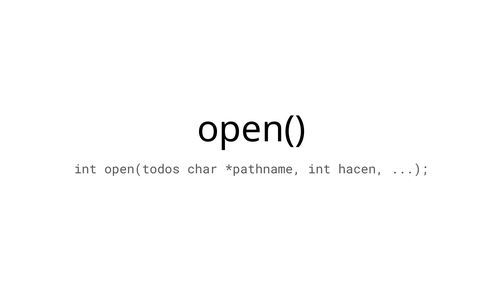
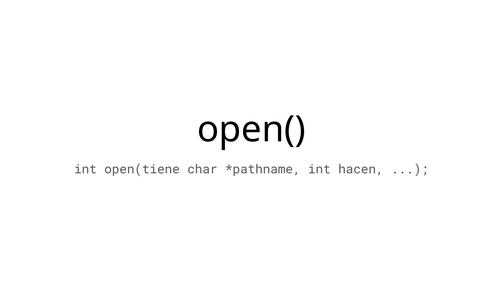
open(todos: open(todos -> open(tiene (142, 169)
